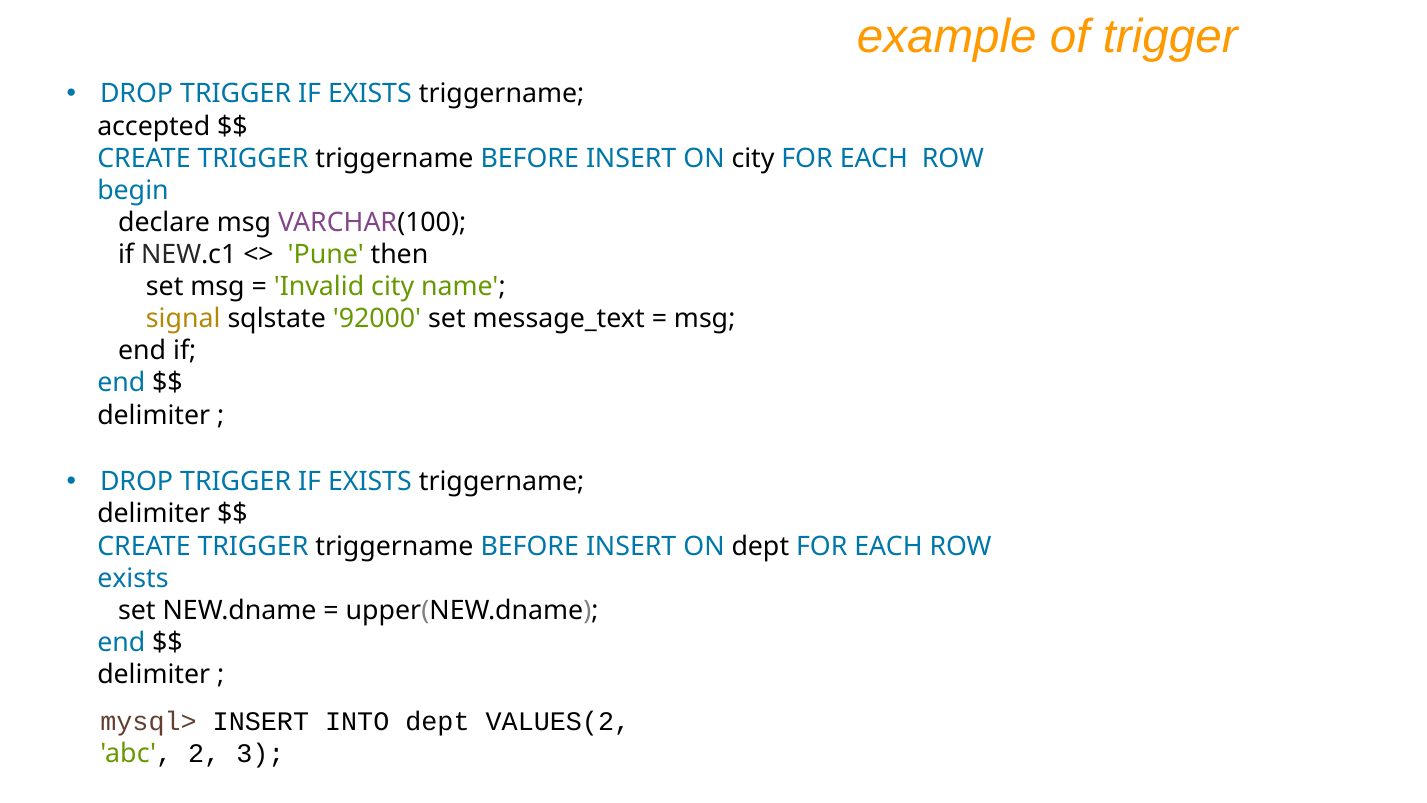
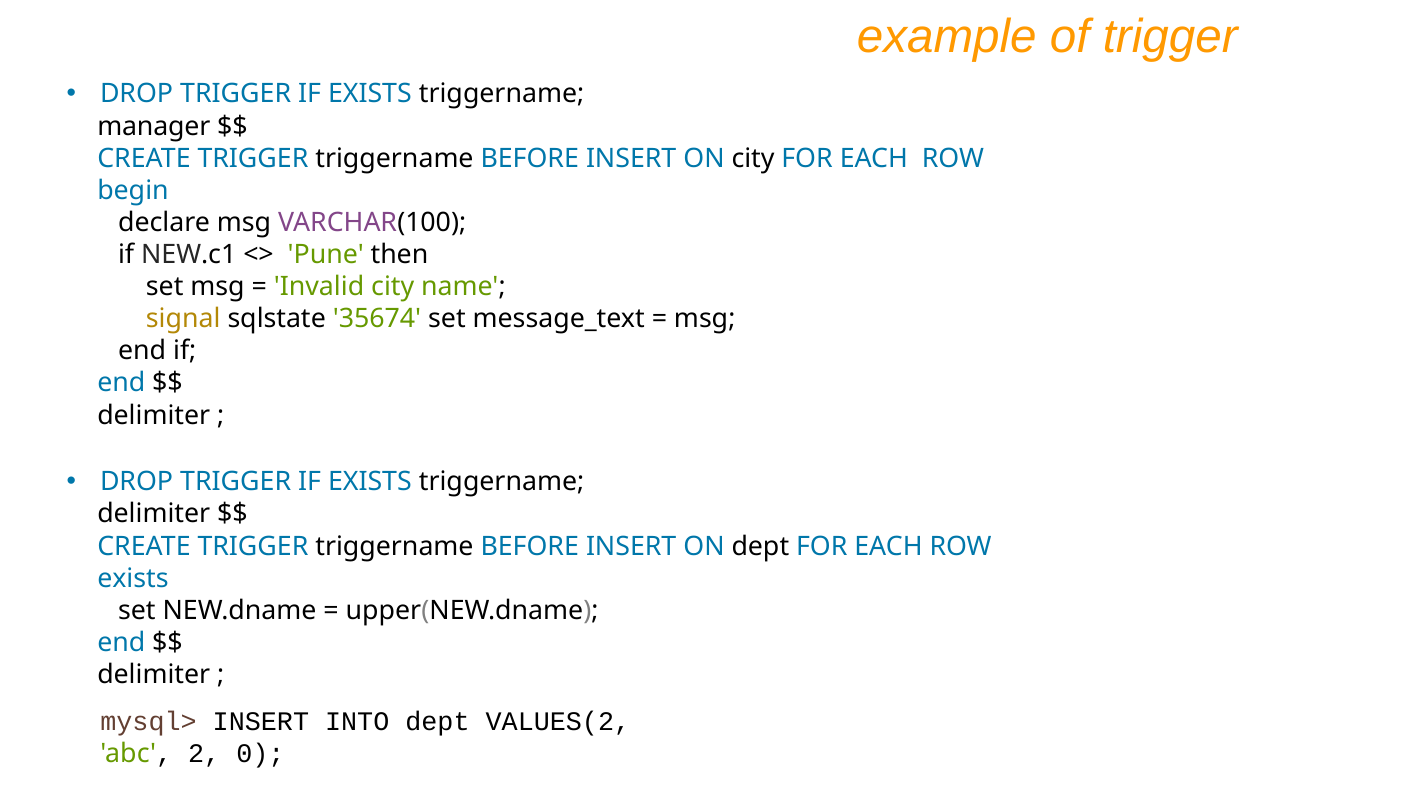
accepted: accepted -> manager (154, 126)
92000: 92000 -> 35674 (377, 319)
3: 3 -> 0 (260, 754)
